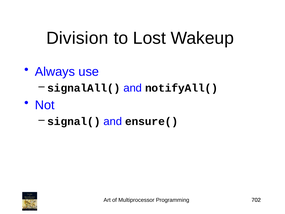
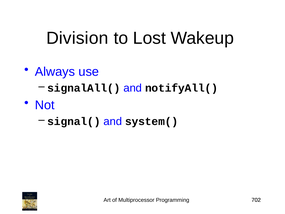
ensure(: ensure( -> system( (152, 121)
